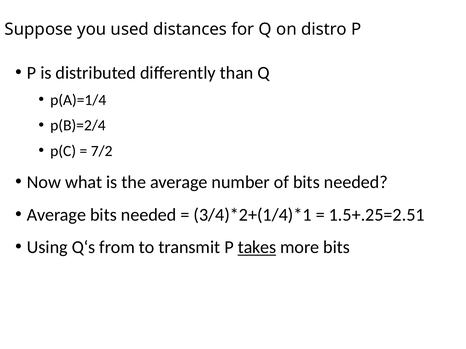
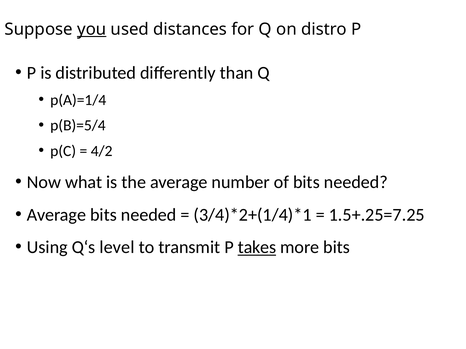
you underline: none -> present (92, 29)
p(B)=2/4: p(B)=2/4 -> p(B)=5/4 (78, 126)
7/2: 7/2 -> 4/2 (102, 151)
1.5+.25=2.51: 1.5+.25=2.51 -> 1.5+.25=7.25 (377, 215)
from: from -> level (117, 248)
